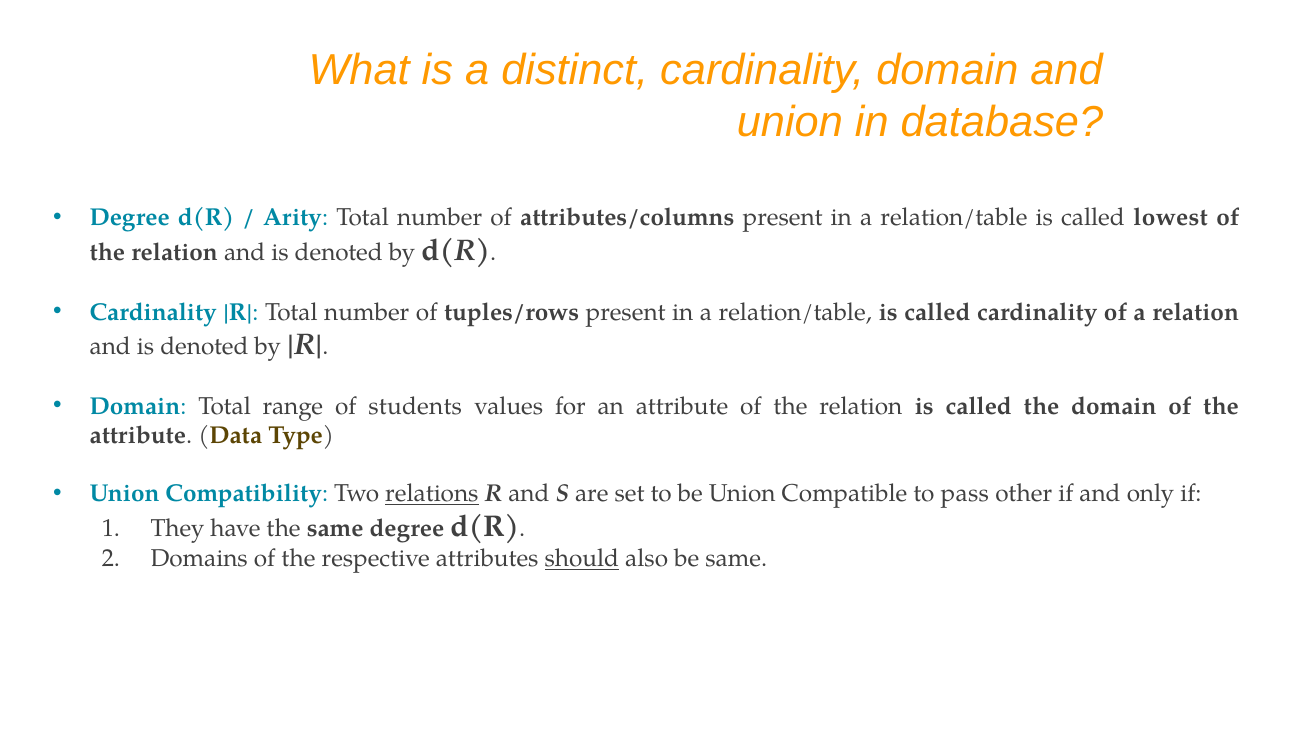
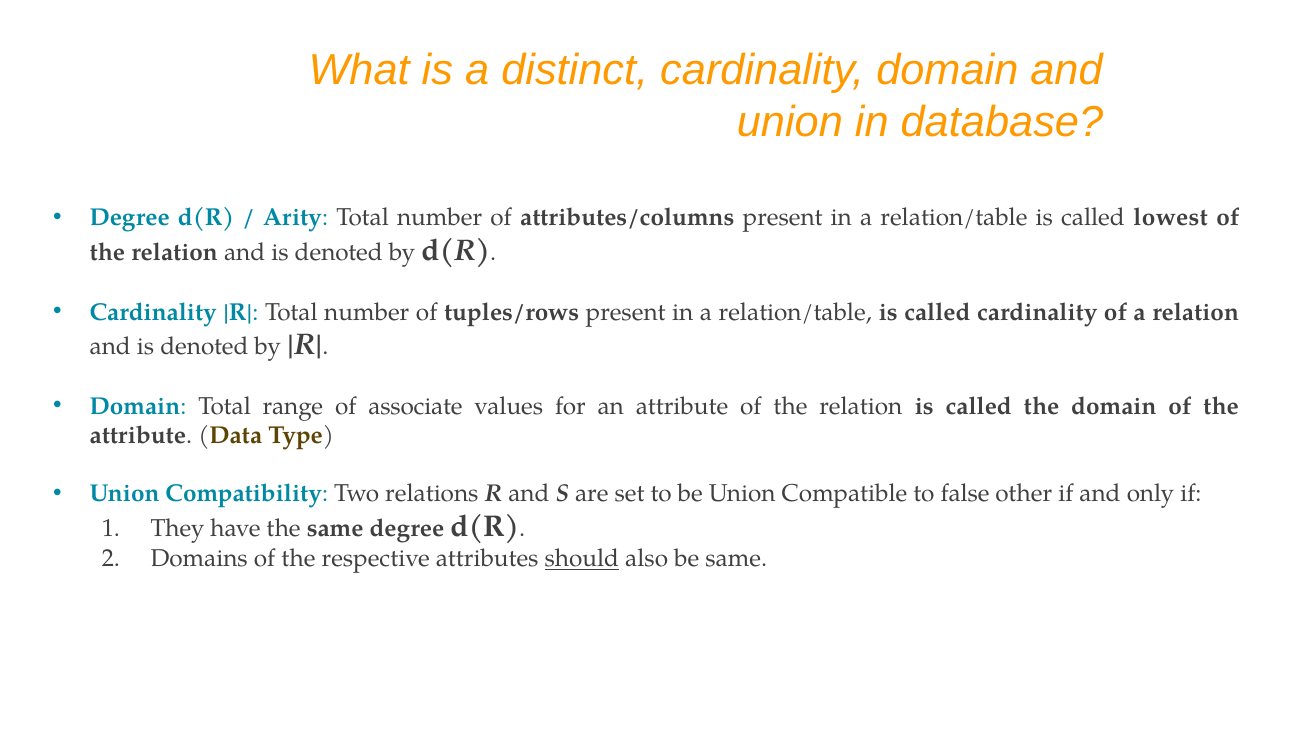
students: students -> associate (415, 406)
relations underline: present -> none (432, 494)
pass: pass -> false (965, 494)
